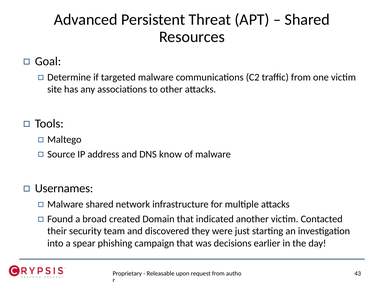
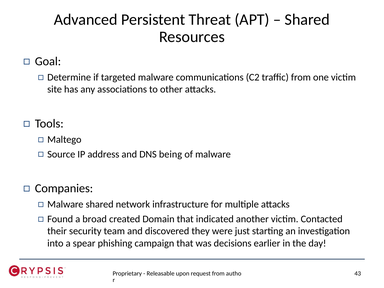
know: know -> being (171, 154)
Usernames: Usernames -> Companies (64, 188)
